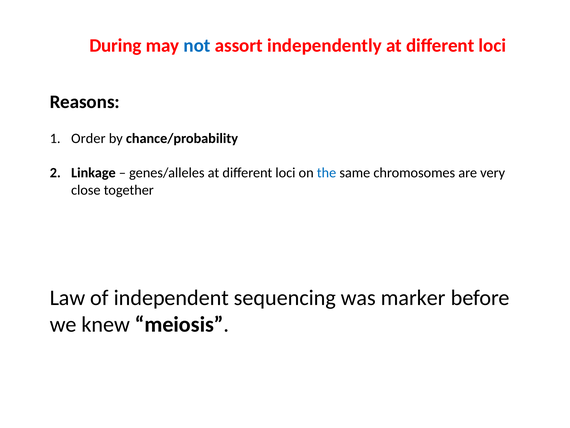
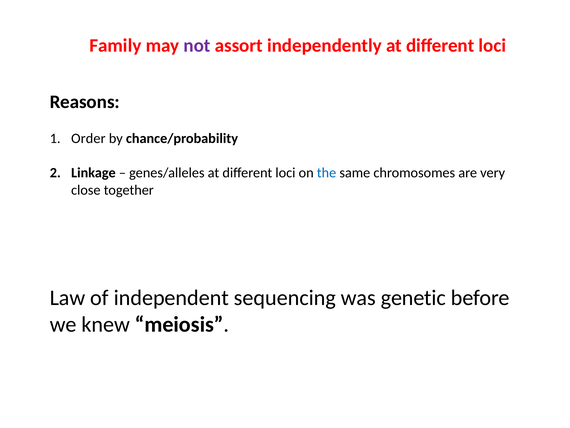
During: During -> Family (115, 45)
not colour: blue -> purple (197, 45)
marker: marker -> genetic (413, 298)
